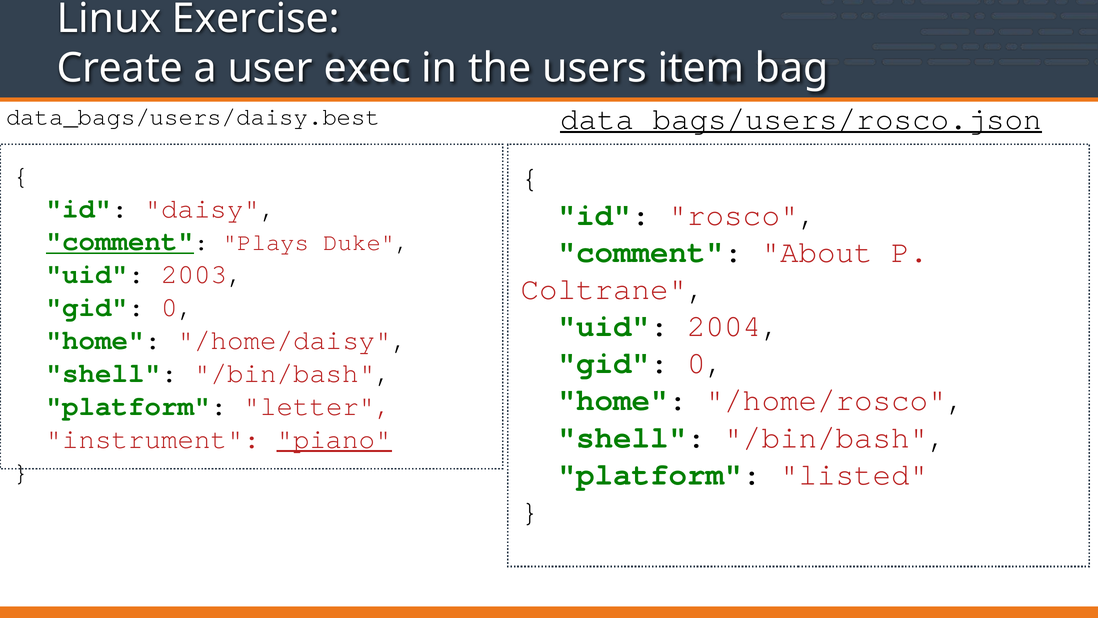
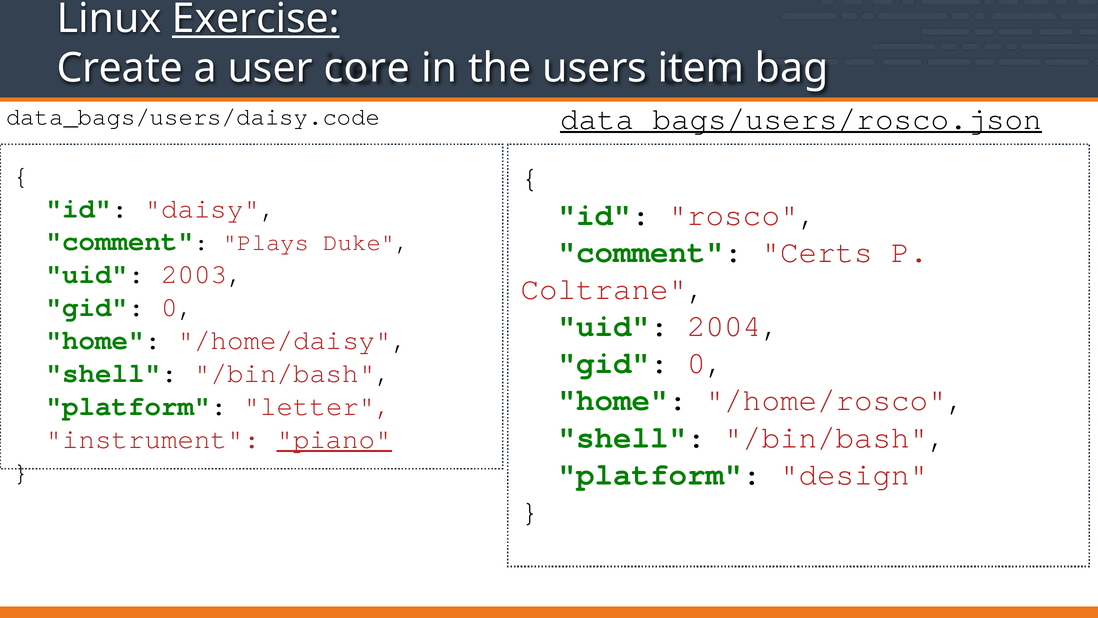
Exercise underline: none -> present (256, 19)
exec: exec -> core (367, 68)
data_bags/users/daisy.best: data_bags/users/daisy.best -> data_bags/users/daisy.code (193, 117)
comment underline: present -> none (120, 241)
About: About -> Certs (817, 252)
listed: listed -> design (854, 474)
